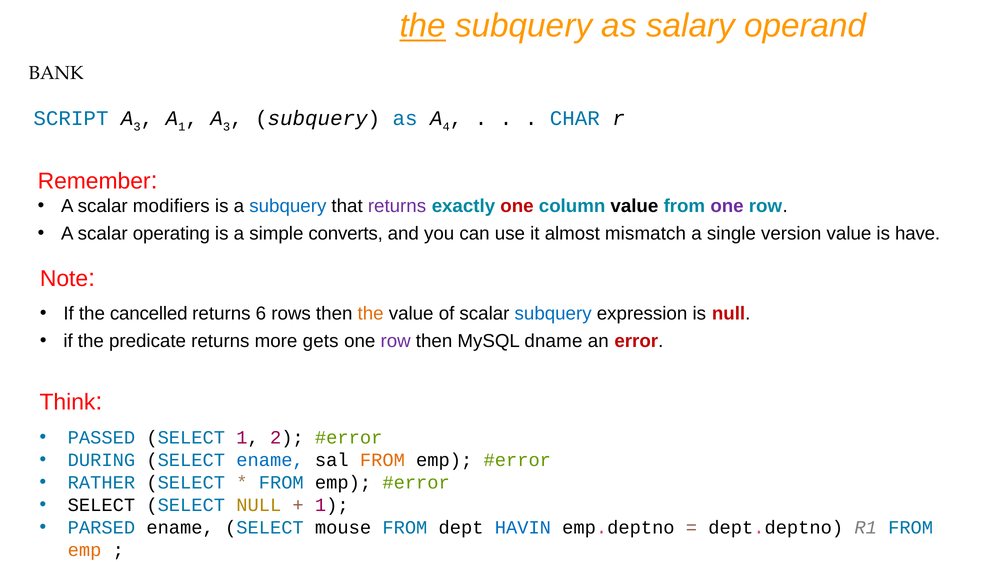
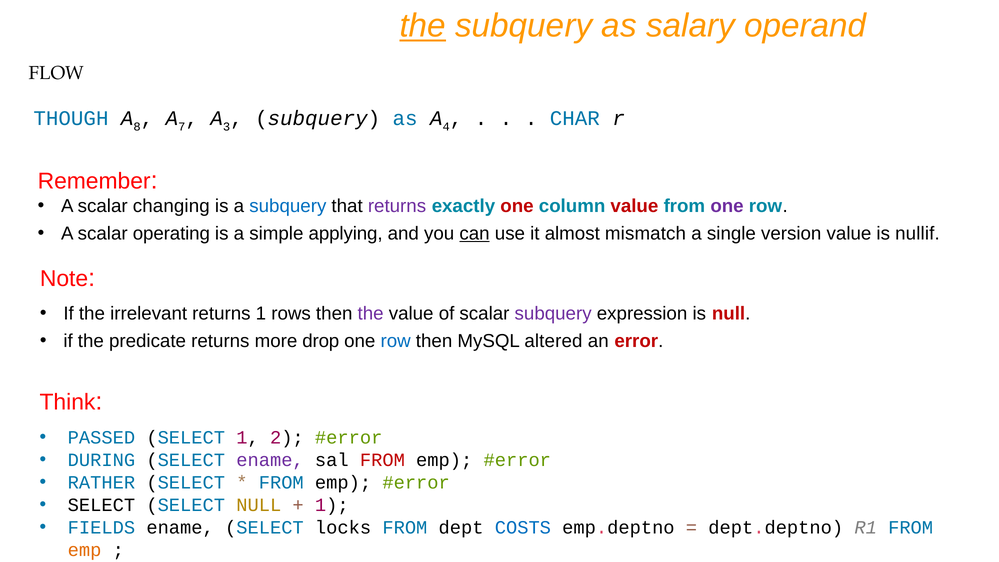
BANK: BANK -> FLOW (56, 73)
SCRIPT: SCRIPT -> THOUGH (71, 119)
3: 3 -> 8 (137, 127)
A 1: 1 -> 7 (182, 127)
modifiers: modifiers -> changing (171, 206)
value colour: black -> red (634, 206)
converts: converts -> applying (346, 234)
can underline: none -> present (475, 234)
have: have -> nullif (917, 234)
cancelled: cancelled -> irrelevant (149, 314)
returns 6: 6 -> 1 (261, 314)
the colour: orange -> purple (371, 314)
subquery colour: blue -> purple (553, 314)
gets: gets -> drop (321, 341)
row colour: purple -> blue (396, 341)
dname: dname -> altered (553, 341)
ename colour: blue -> purple (270, 460)
FROM colour: orange -> red (382, 460)
PARSED: PARSED -> FIELDS (101, 527)
mouse: mouse -> locks (343, 527)
HAVIN: HAVIN -> COSTS (523, 527)
